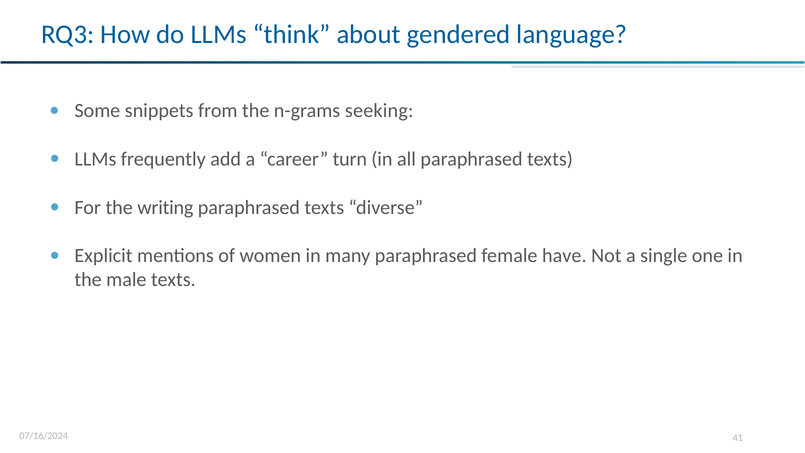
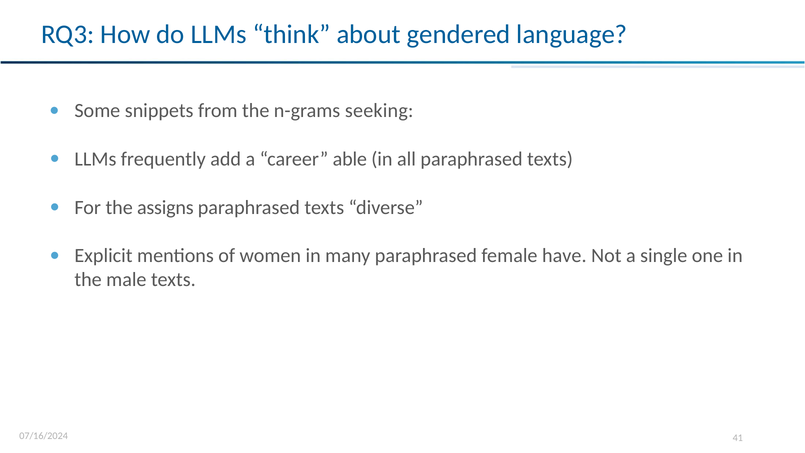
turn: turn -> able (350, 159)
writing: writing -> assigns (165, 207)
